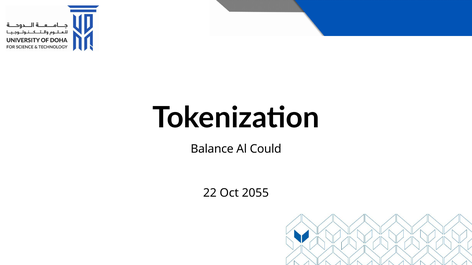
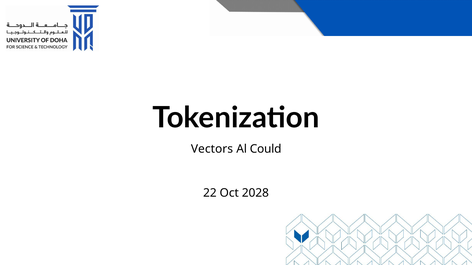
Balance: Balance -> Vectors (212, 149)
2055: 2055 -> 2028 (255, 193)
